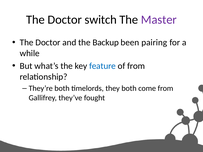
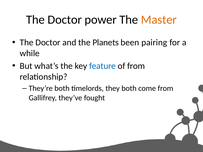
switch: switch -> power (101, 20)
Master colour: purple -> orange (159, 20)
Backup: Backup -> Planets (106, 43)
